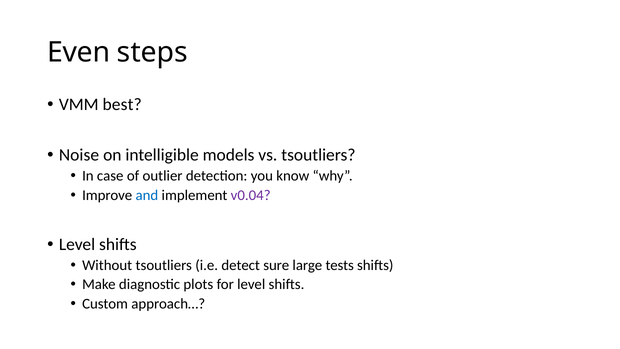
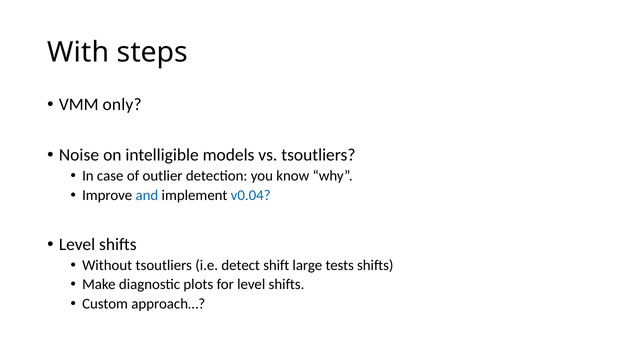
Even: Even -> With (78, 52)
best: best -> only (122, 104)
v0.04 colour: purple -> blue (251, 195)
sure: sure -> shift (276, 265)
